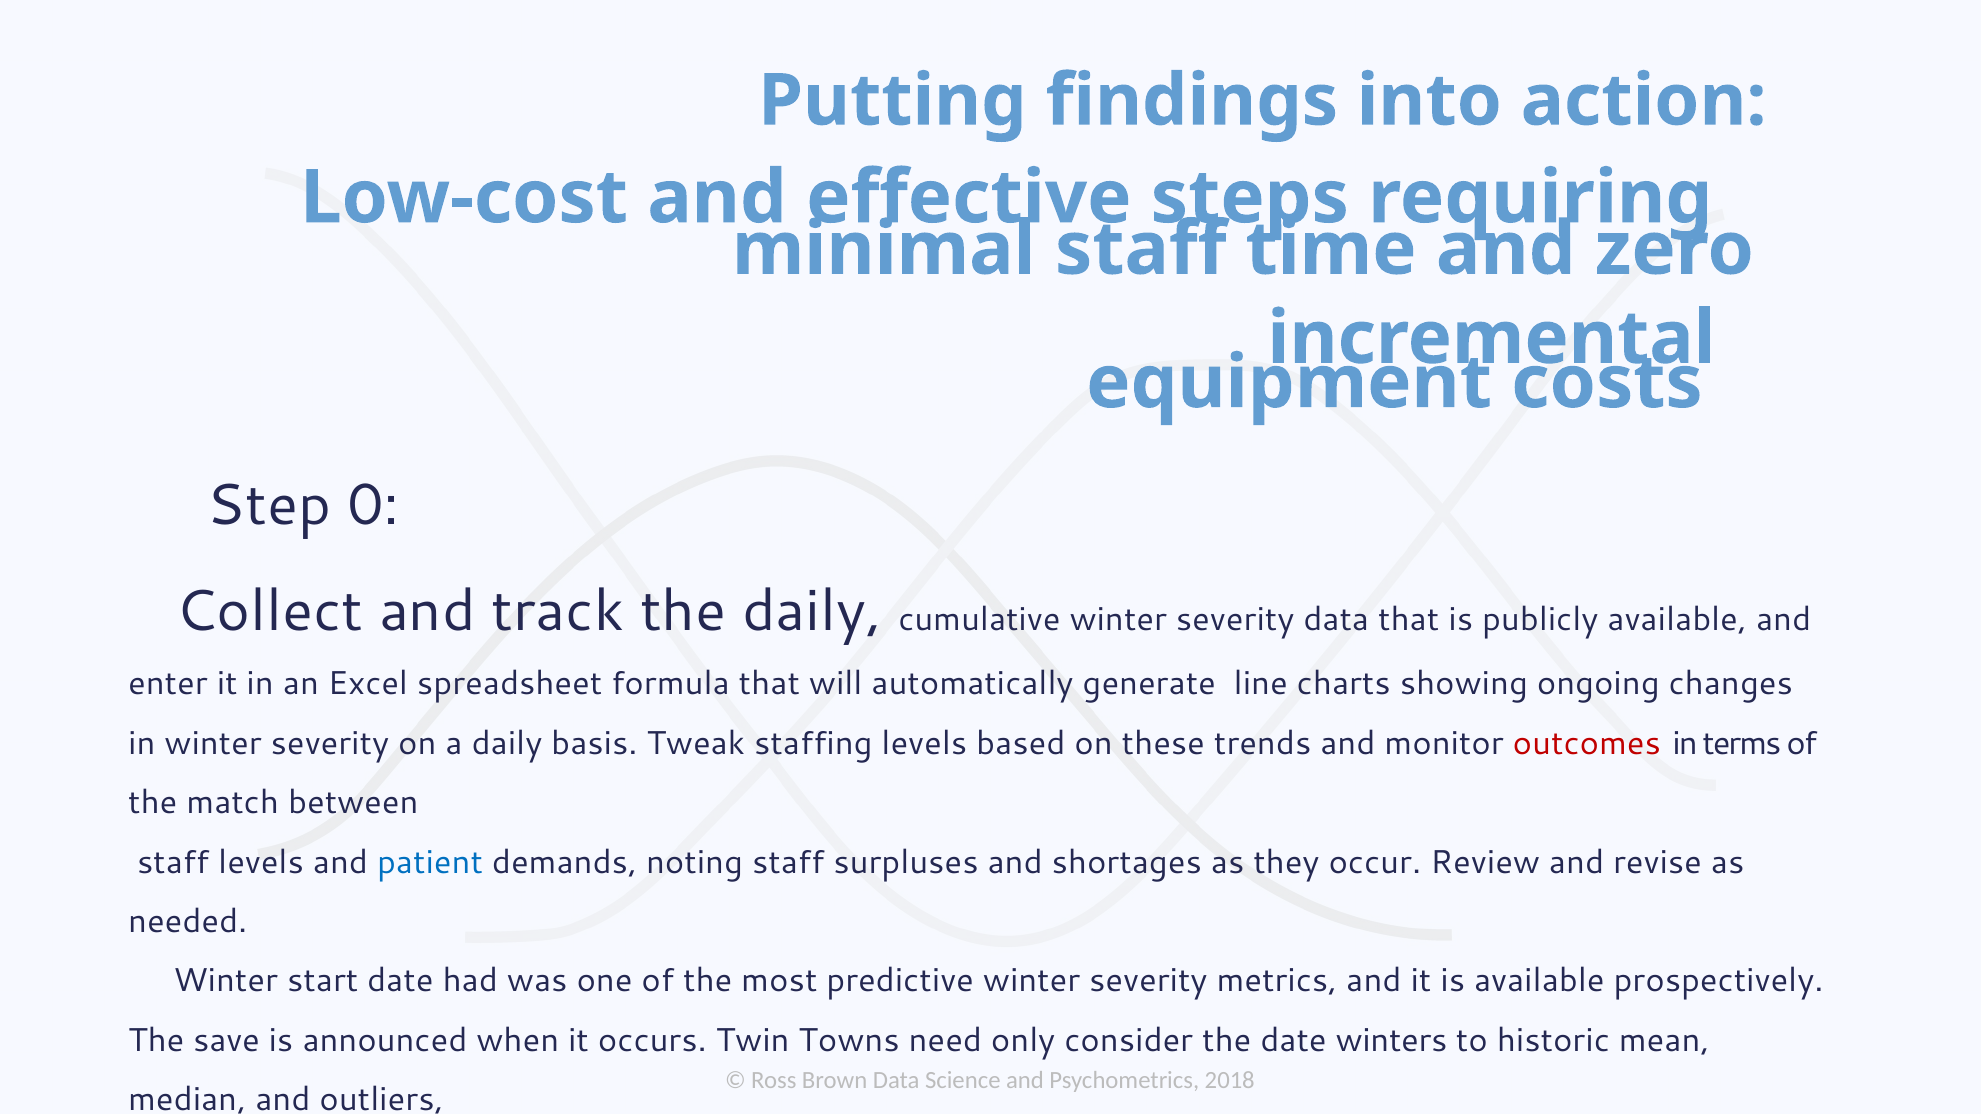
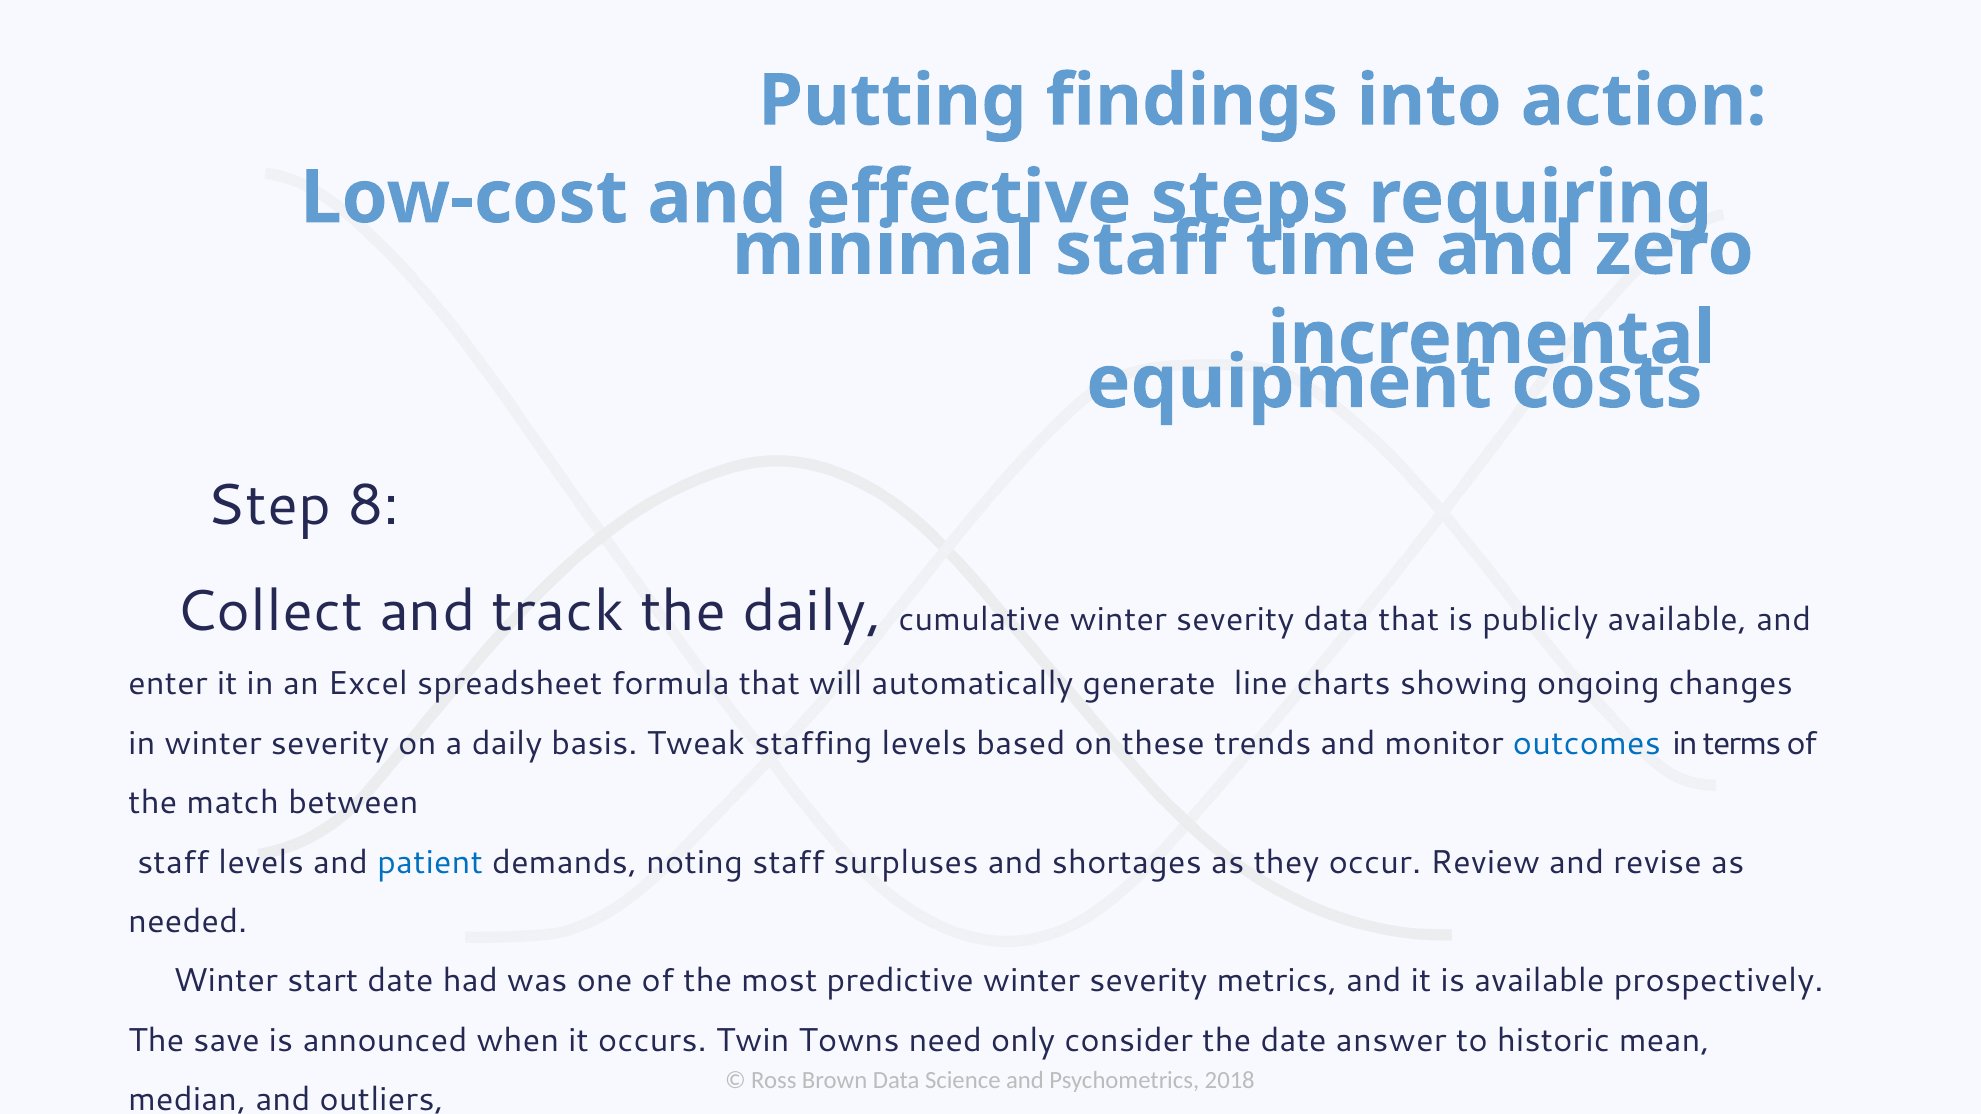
0: 0 -> 8 (373, 506)
outcomes colour: red -> blue (1587, 744)
winters: winters -> answer (1391, 1040)
